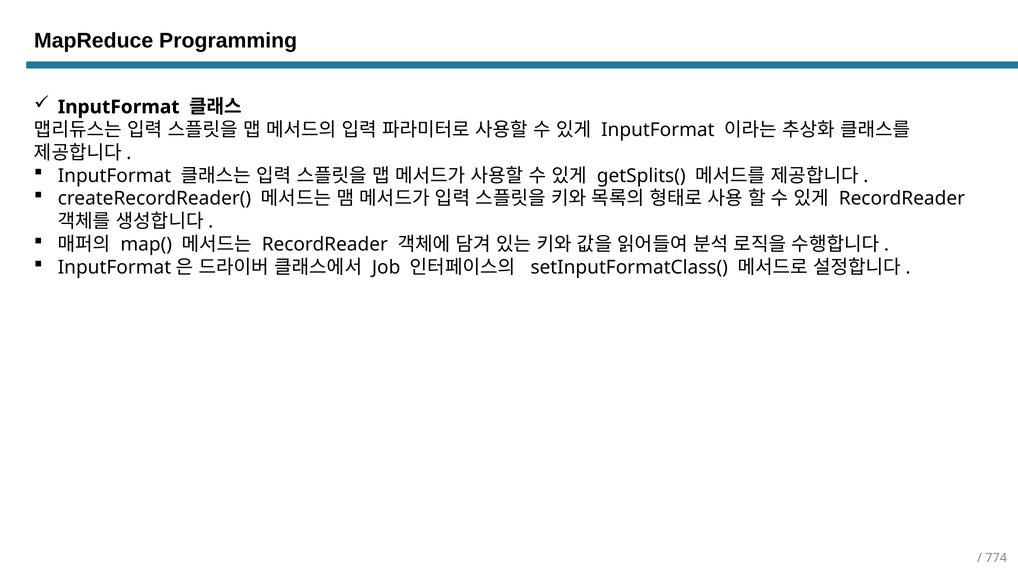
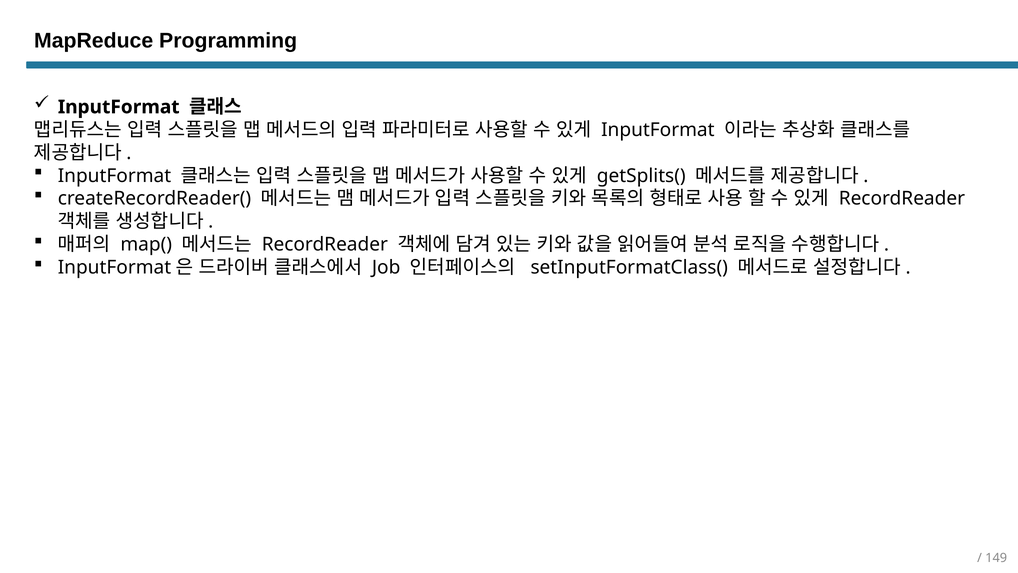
774: 774 -> 149 (996, 558)
